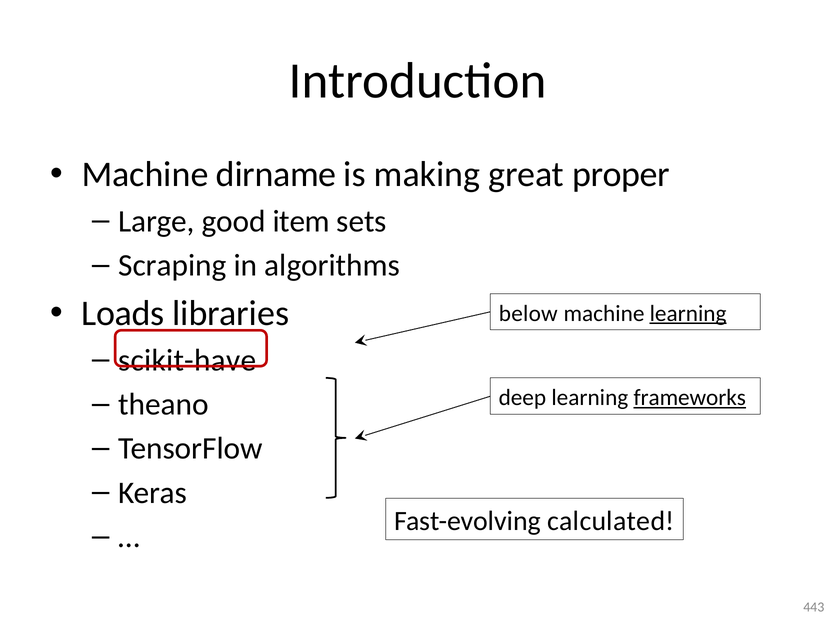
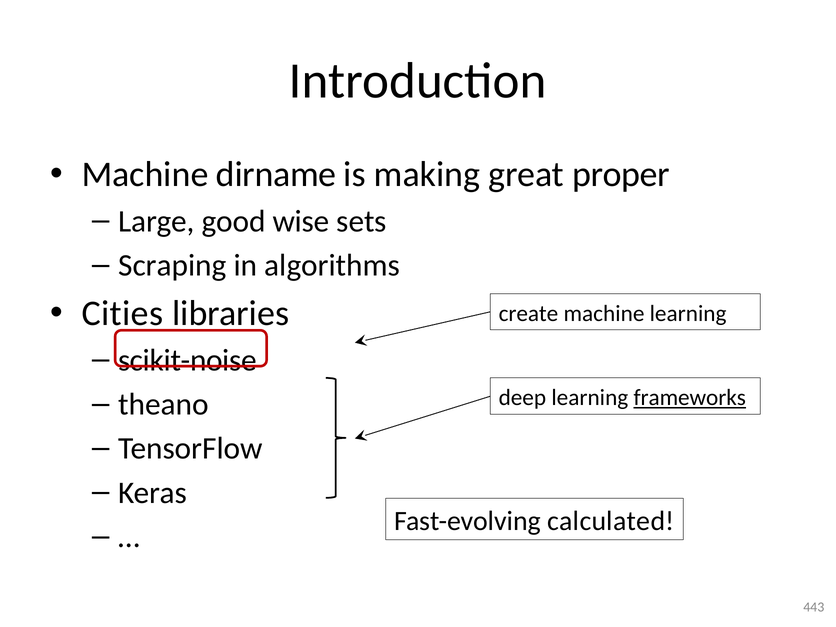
item: item -> wise (301, 221)
Loads: Loads -> Cities (123, 314)
below: below -> create (528, 313)
learning underline: present -> none (688, 313)
scikit-have: scikit-have -> scikit-noise (187, 360)
